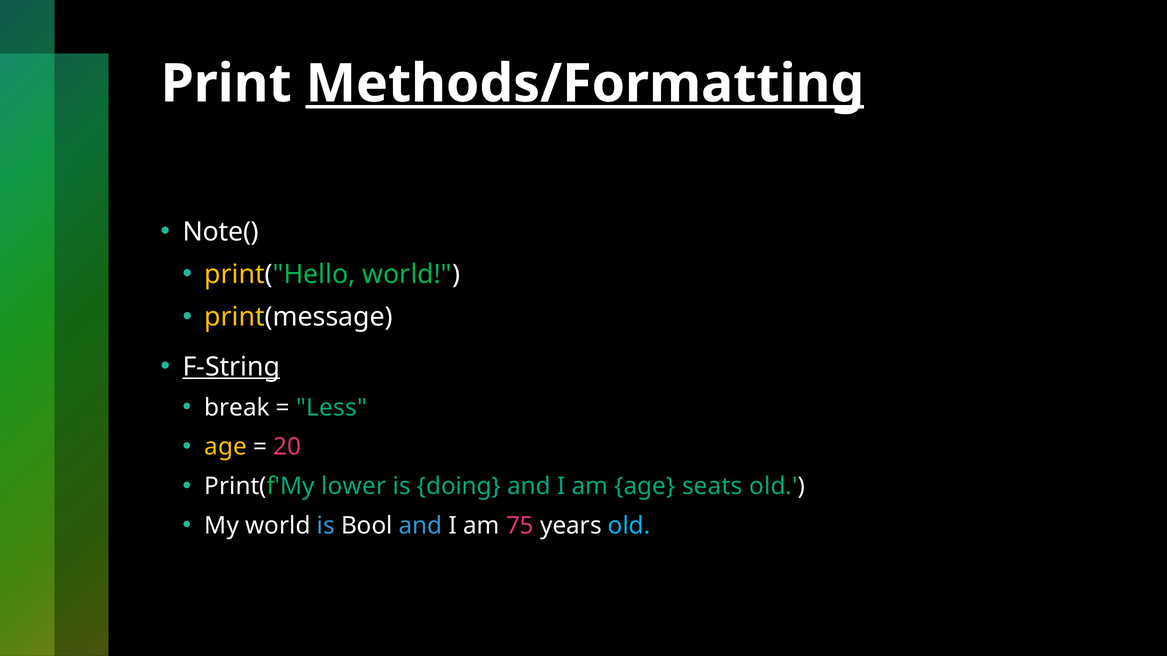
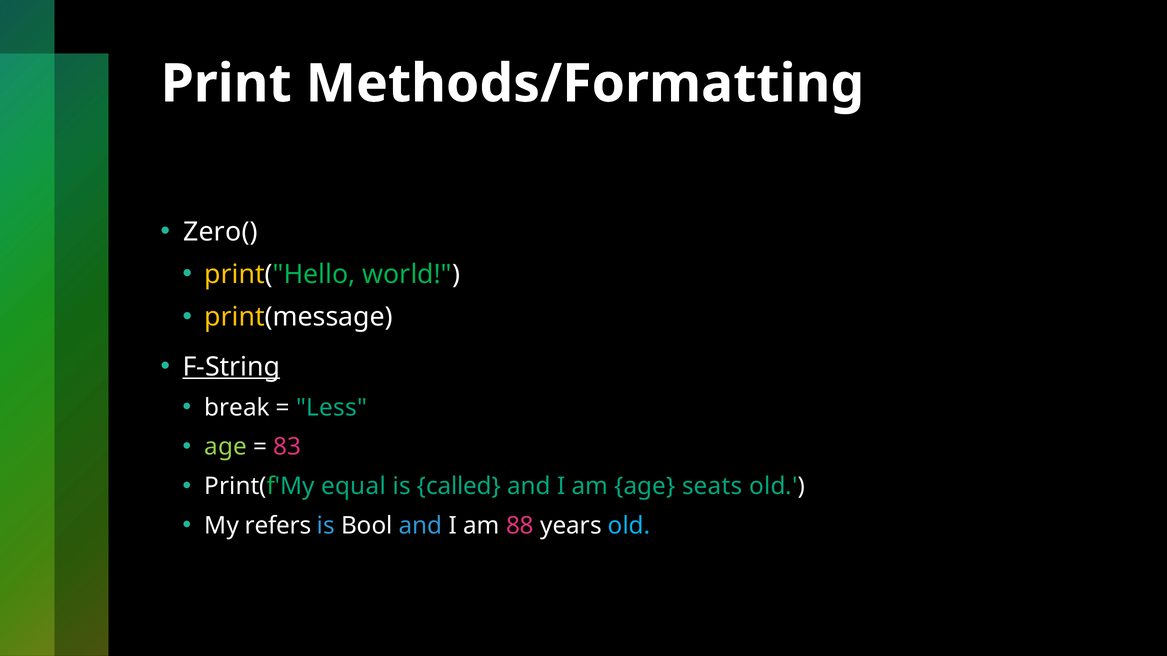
Methods/Formatting underline: present -> none (585, 84)
Note(: Note( -> Zero( (220, 232)
age colour: yellow -> light green (226, 447)
20: 20 -> 83 (287, 447)
lower: lower -> equal (354, 487)
doing: doing -> called (459, 487)
My world: world -> refers (278, 526)
75: 75 -> 88 (520, 526)
